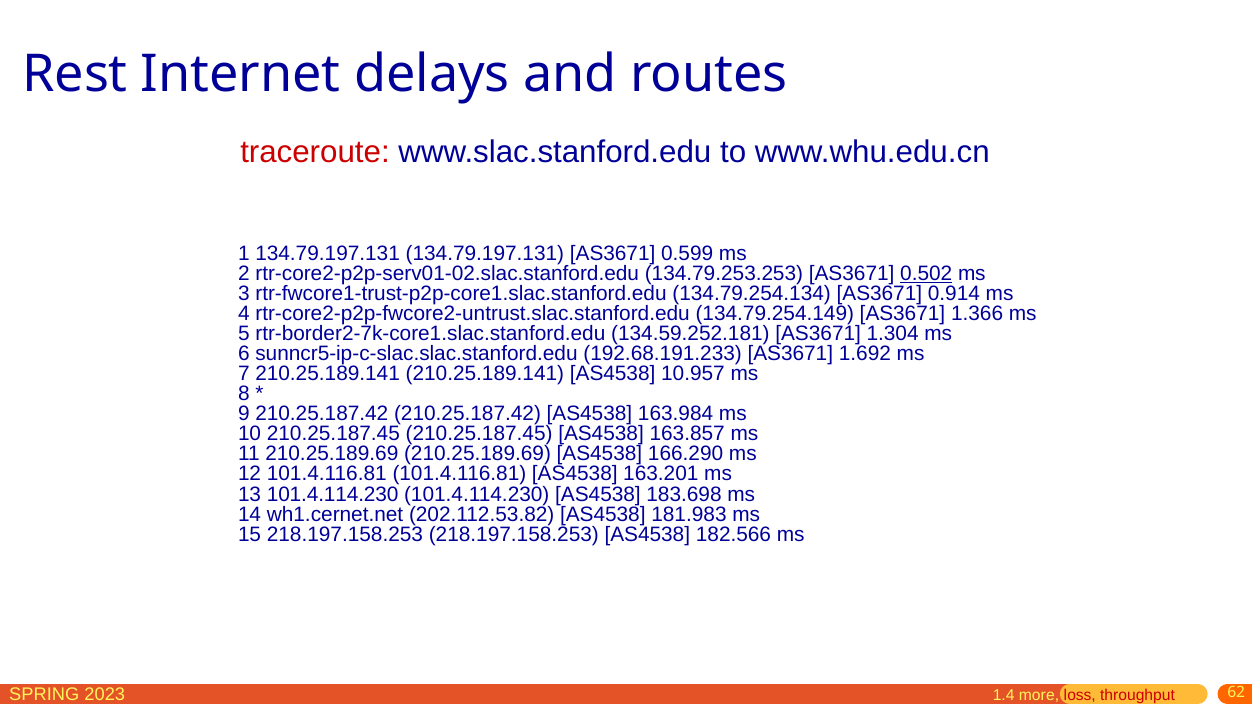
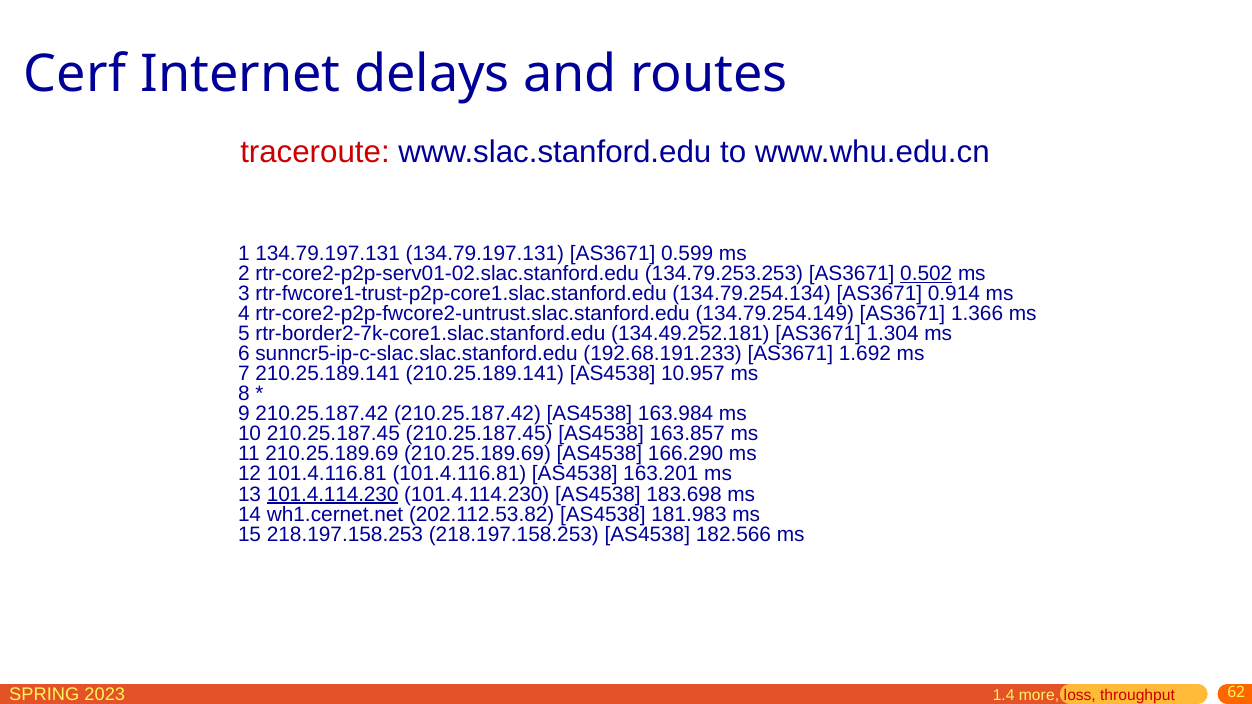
Rest: Rest -> Cerf (75, 74)
134.59.252.181: 134.59.252.181 -> 134.49.252.181 (690, 334)
101.4.114.230 underline: none -> present (333, 494)
